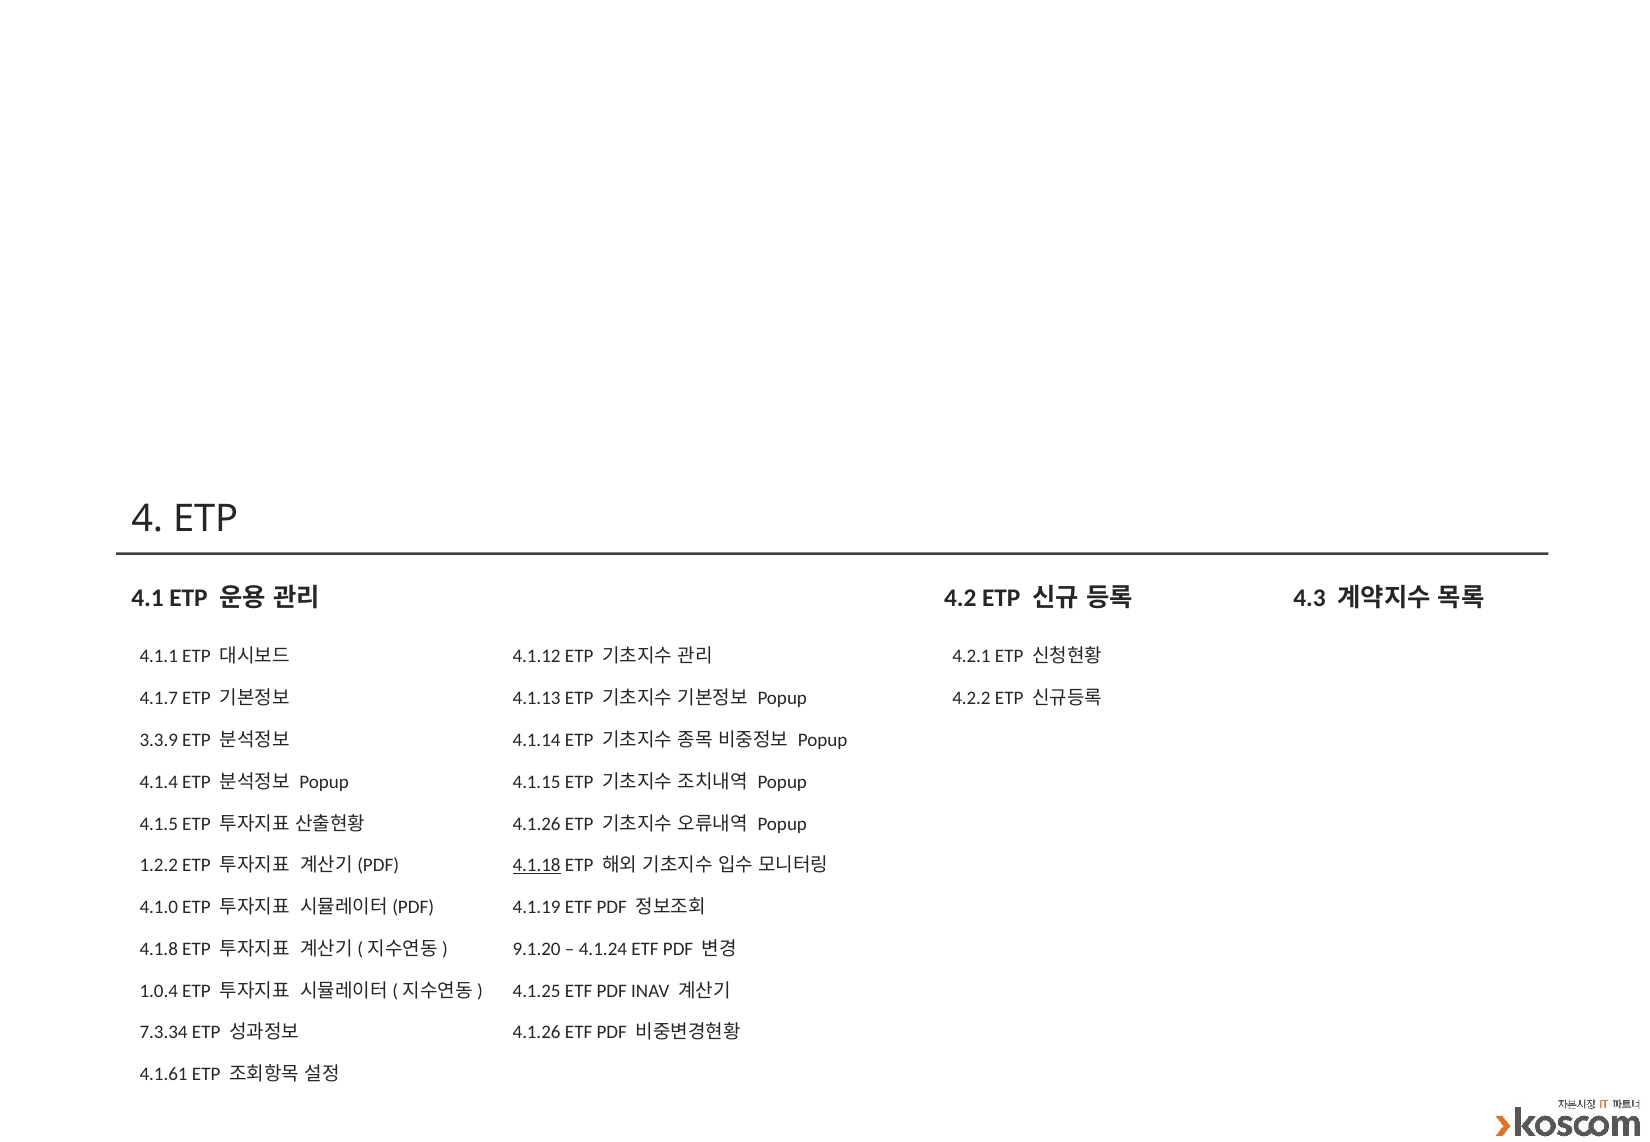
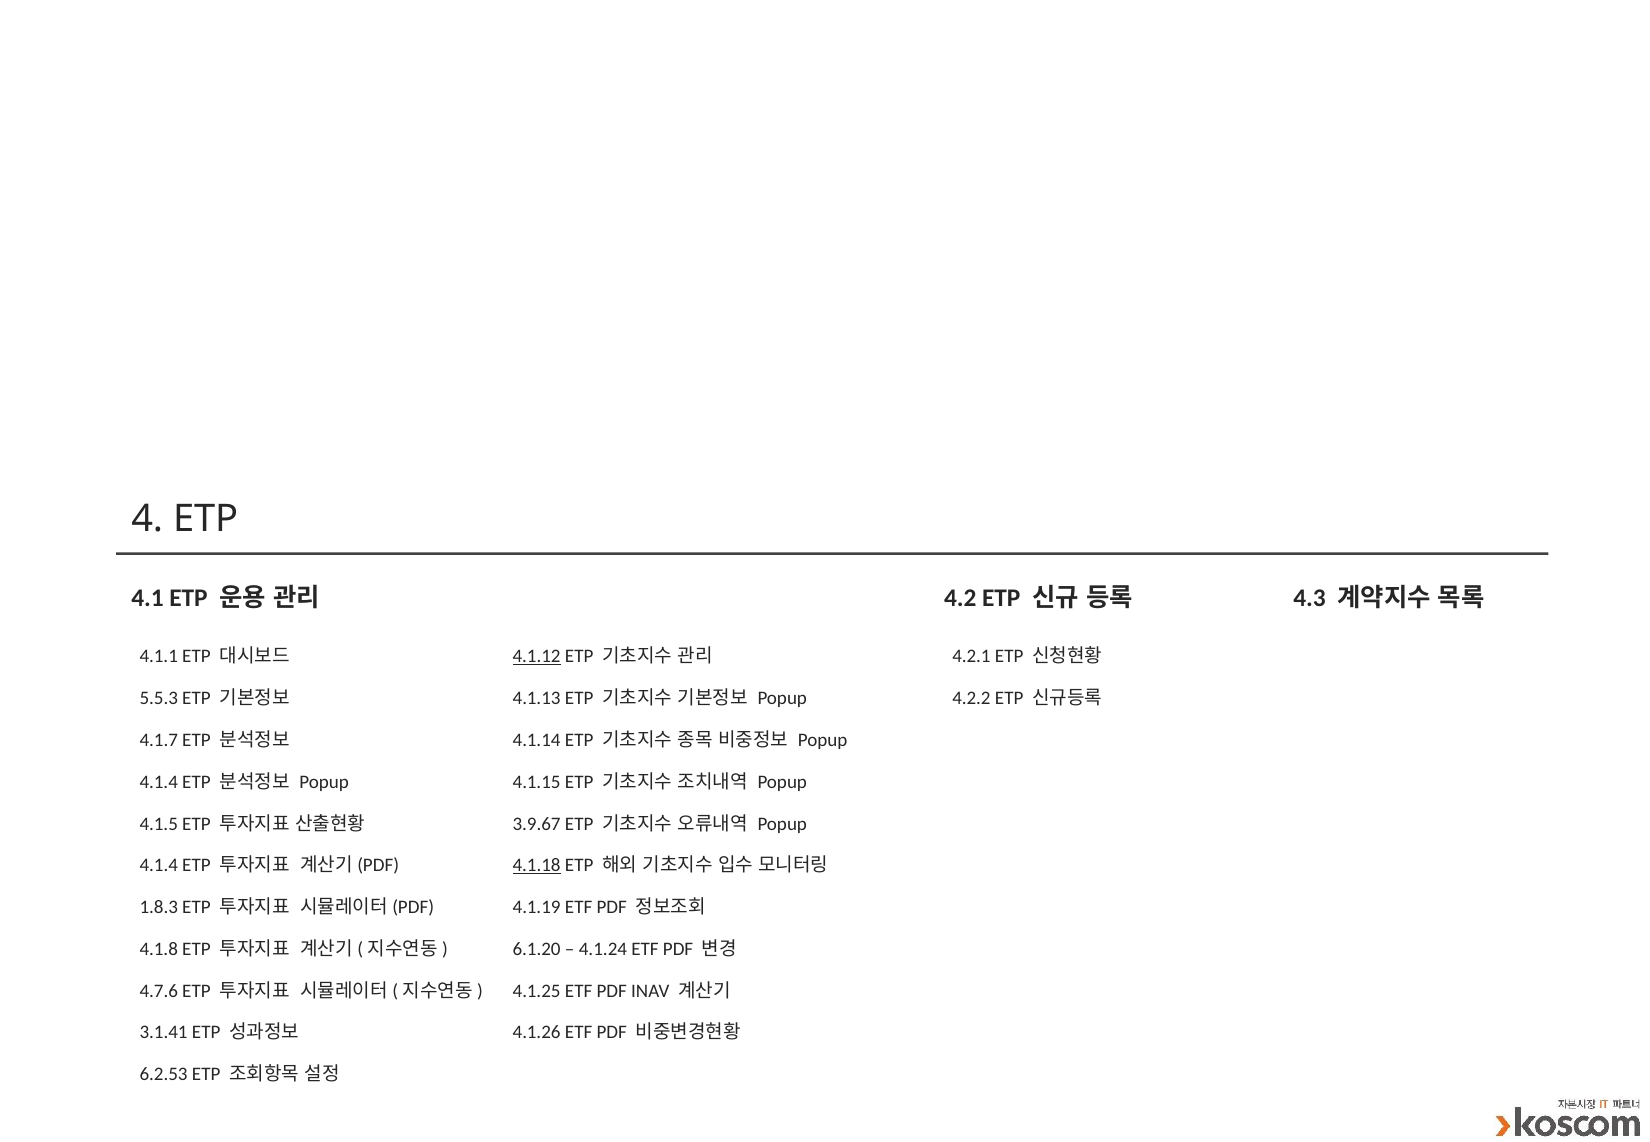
4.1.12 underline: none -> present (537, 657)
4.1.7: 4.1.7 -> 5.5.3 (159, 699)
3.3.9: 3.3.9 -> 4.1.7 (159, 740)
4.1.26: 4.1.26 -> 3.9.67 (537, 824)
1.2.2: 1.2.2 -> 4.1.4 (159, 866)
4.1.0: 4.1.0 -> 1.8.3 (159, 908)
9.1.20: 9.1.20 -> 6.1.20 (537, 949)
1.0.4: 1.0.4 -> 4.7.6 (159, 991)
7.3.34: 7.3.34 -> 3.1.41 (164, 1033)
4.1.61: 4.1.61 -> 6.2.53 (164, 1075)
